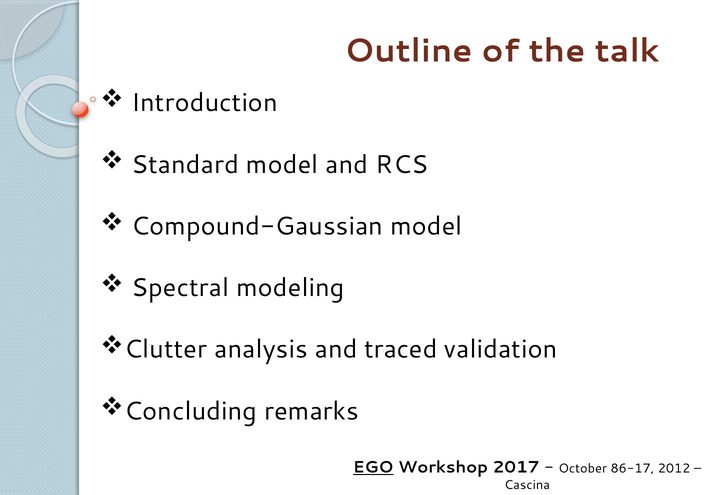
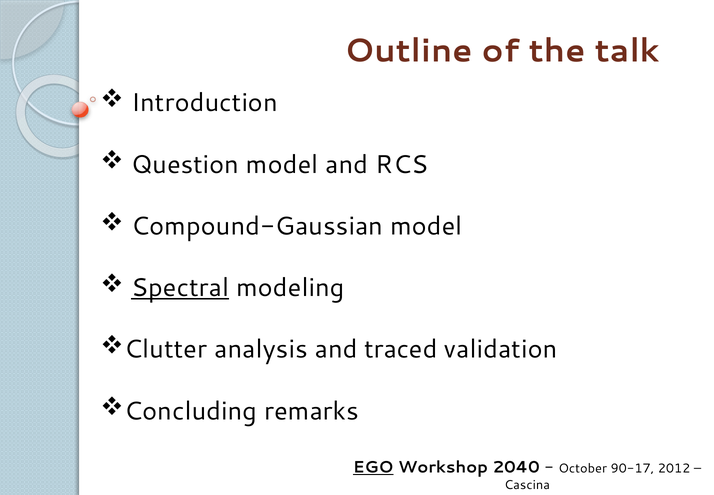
Standard: Standard -> Question (185, 164)
Spectral underline: none -> present (180, 287)
2017: 2017 -> 2040 (516, 467)
86-17: 86-17 -> 90-17 (632, 468)
